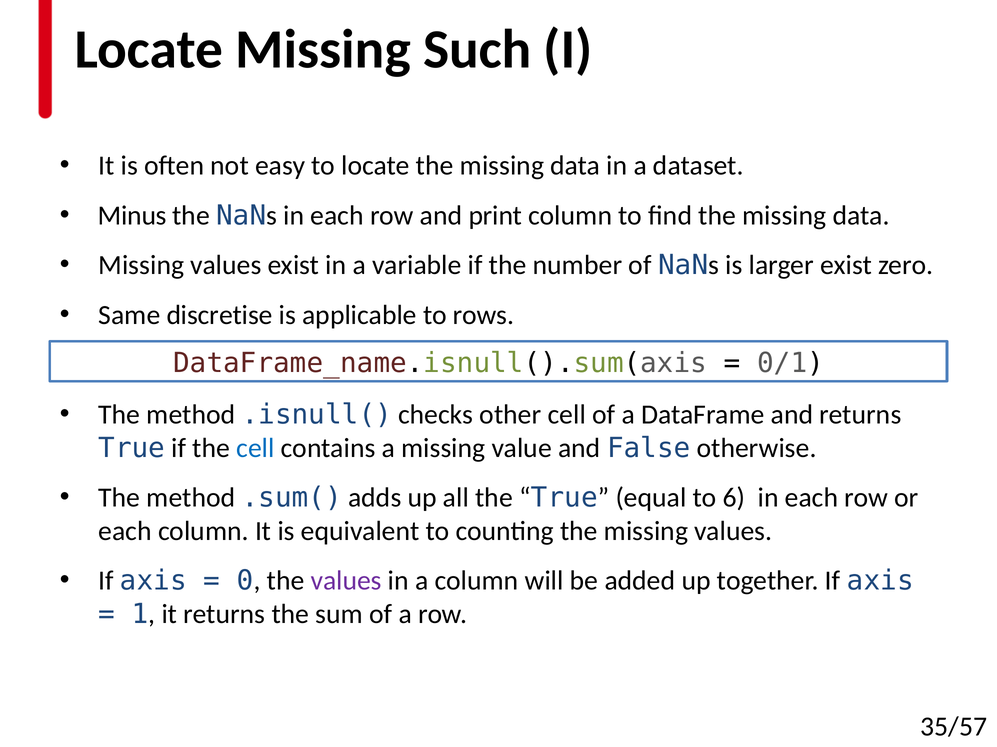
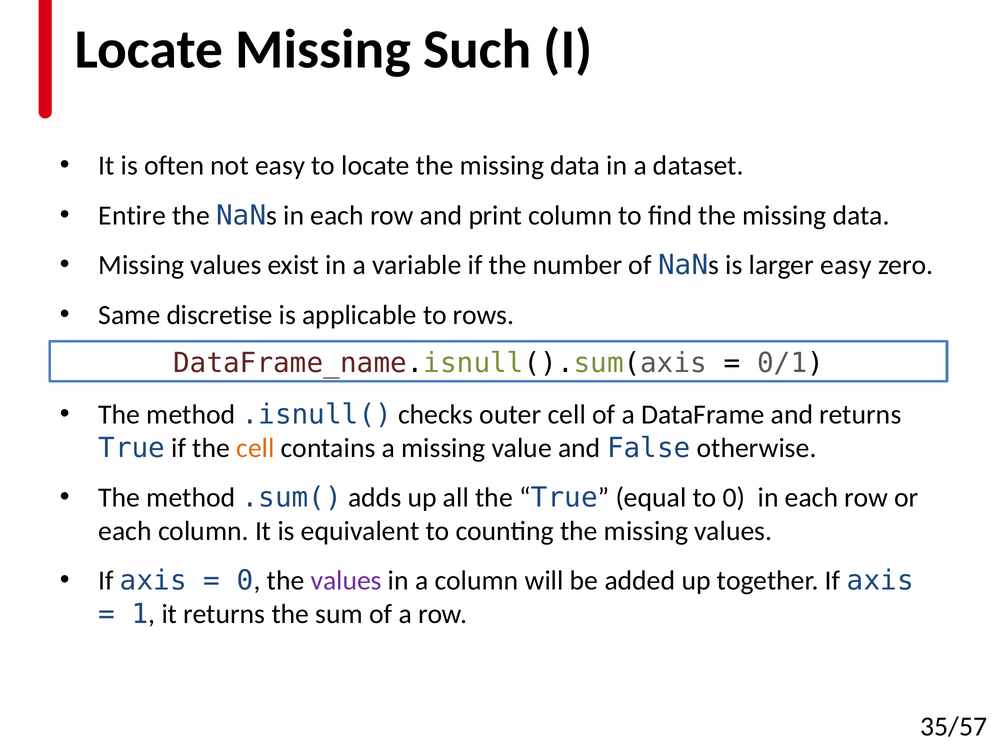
Minus: Minus -> Entire (132, 216)
larger exist: exist -> easy (846, 266)
other: other -> outer (510, 415)
cell colour: blue -> orange (256, 448)
to 6: 6 -> 0 (734, 498)
